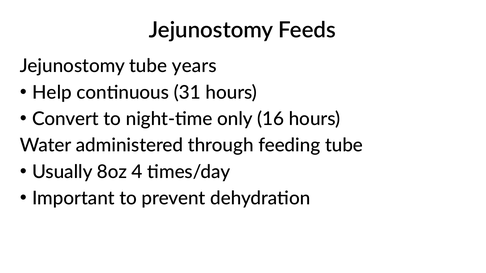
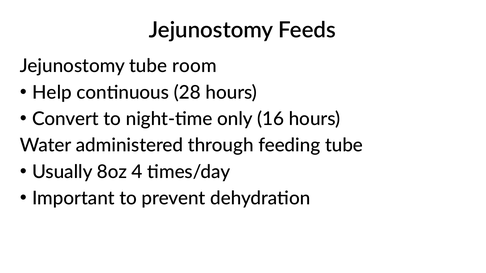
years: years -> room (194, 66)
31: 31 -> 28 (187, 93)
